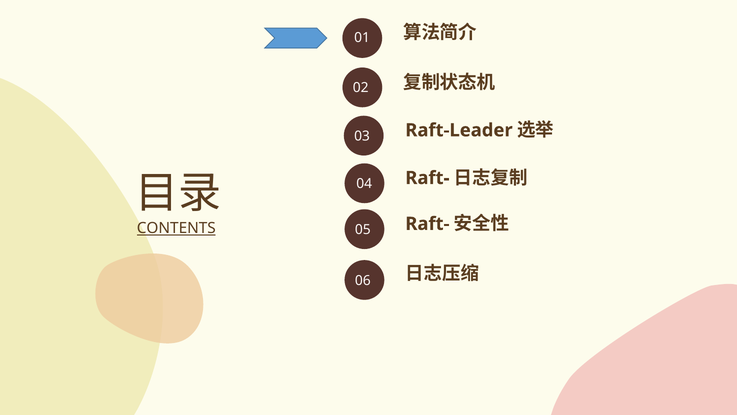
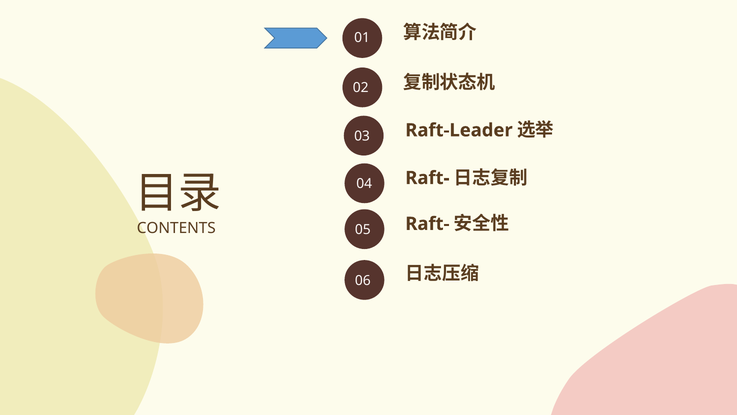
CONTENTS underline: present -> none (176, 228)
